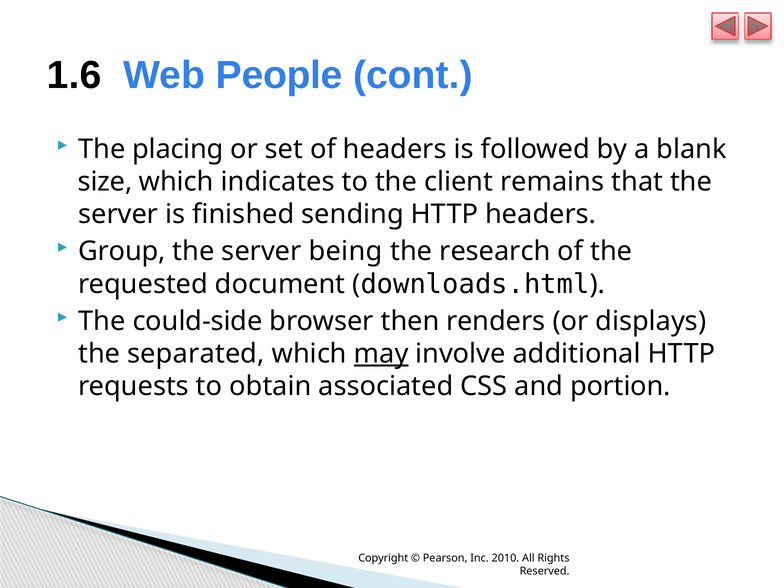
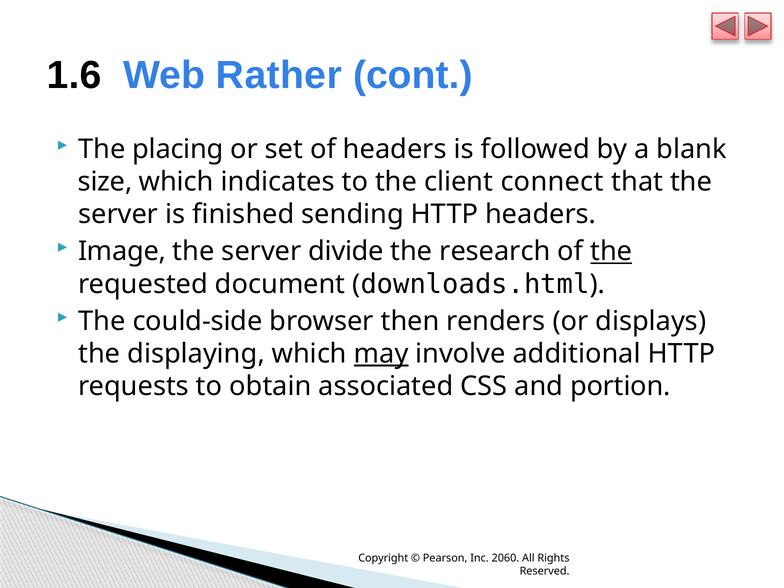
People: People -> Rather (279, 75)
remains: remains -> connect (552, 182)
Group: Group -> Image (122, 251)
being: being -> divide (346, 251)
the underline: none -> present (611, 251)
separated: separated -> displaying (196, 354)
2010: 2010 -> 2060 (505, 558)
